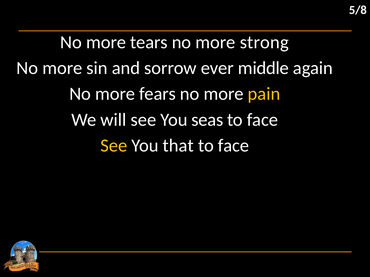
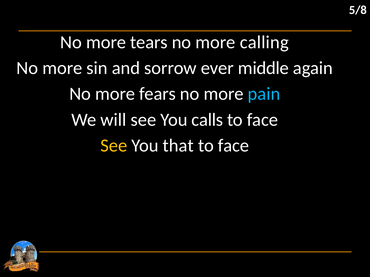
strong: strong -> calling (264, 42)
pain colour: yellow -> light blue (264, 94)
seas: seas -> calls (207, 120)
